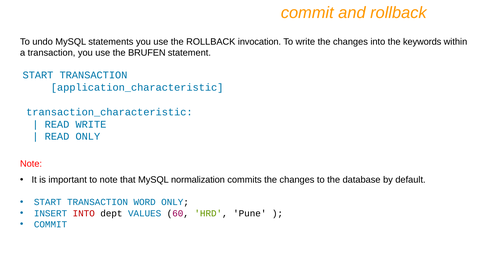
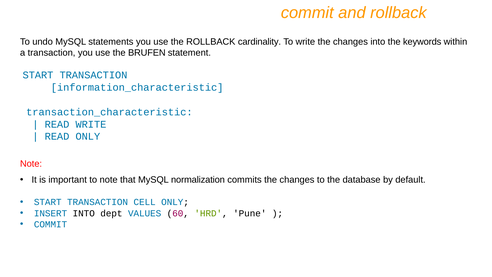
invocation: invocation -> cardinality (259, 42)
application_characteristic: application_characteristic -> information_characteristic (137, 87)
WORD: WORD -> CELL (145, 202)
INTO colour: red -> black (84, 213)
